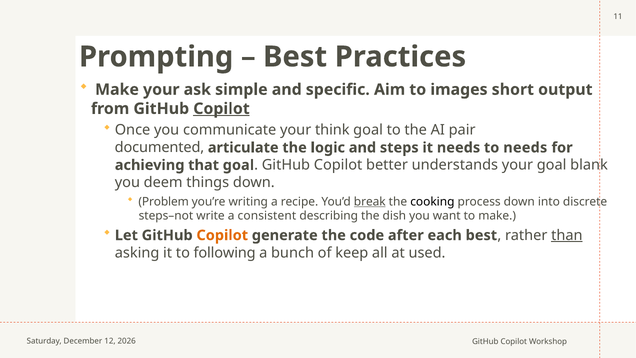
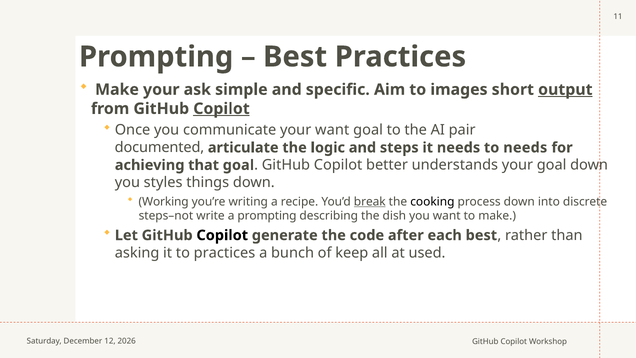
output underline: none -> present (565, 90)
your think: think -> want (332, 130)
goal blank: blank -> down (589, 165)
deem: deem -> styles (163, 182)
Problem: Problem -> Working (164, 201)
a consistent: consistent -> prompting (267, 216)
Copilot colour: orange -> black (222, 235)
than underline: present -> none (567, 235)
to following: following -> practices (225, 253)
